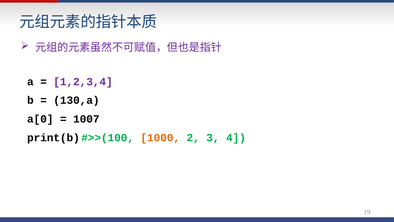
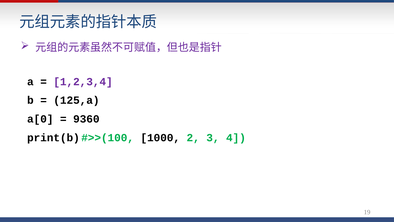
130,a: 130,a -> 125,a (76, 100)
1007: 1007 -> 9360 (86, 119)
1000 colour: orange -> black (160, 137)
